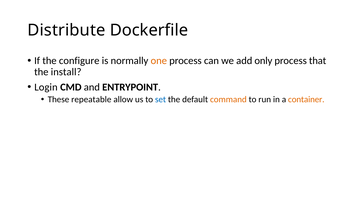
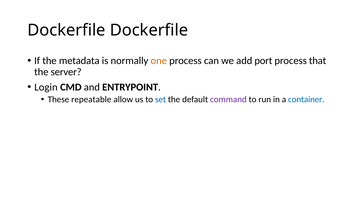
Distribute: Distribute -> Dockerfile (66, 30)
configure: configure -> metadata (79, 61)
only: only -> port (263, 61)
install: install -> server (66, 72)
command colour: orange -> purple (228, 100)
container colour: orange -> blue (306, 100)
